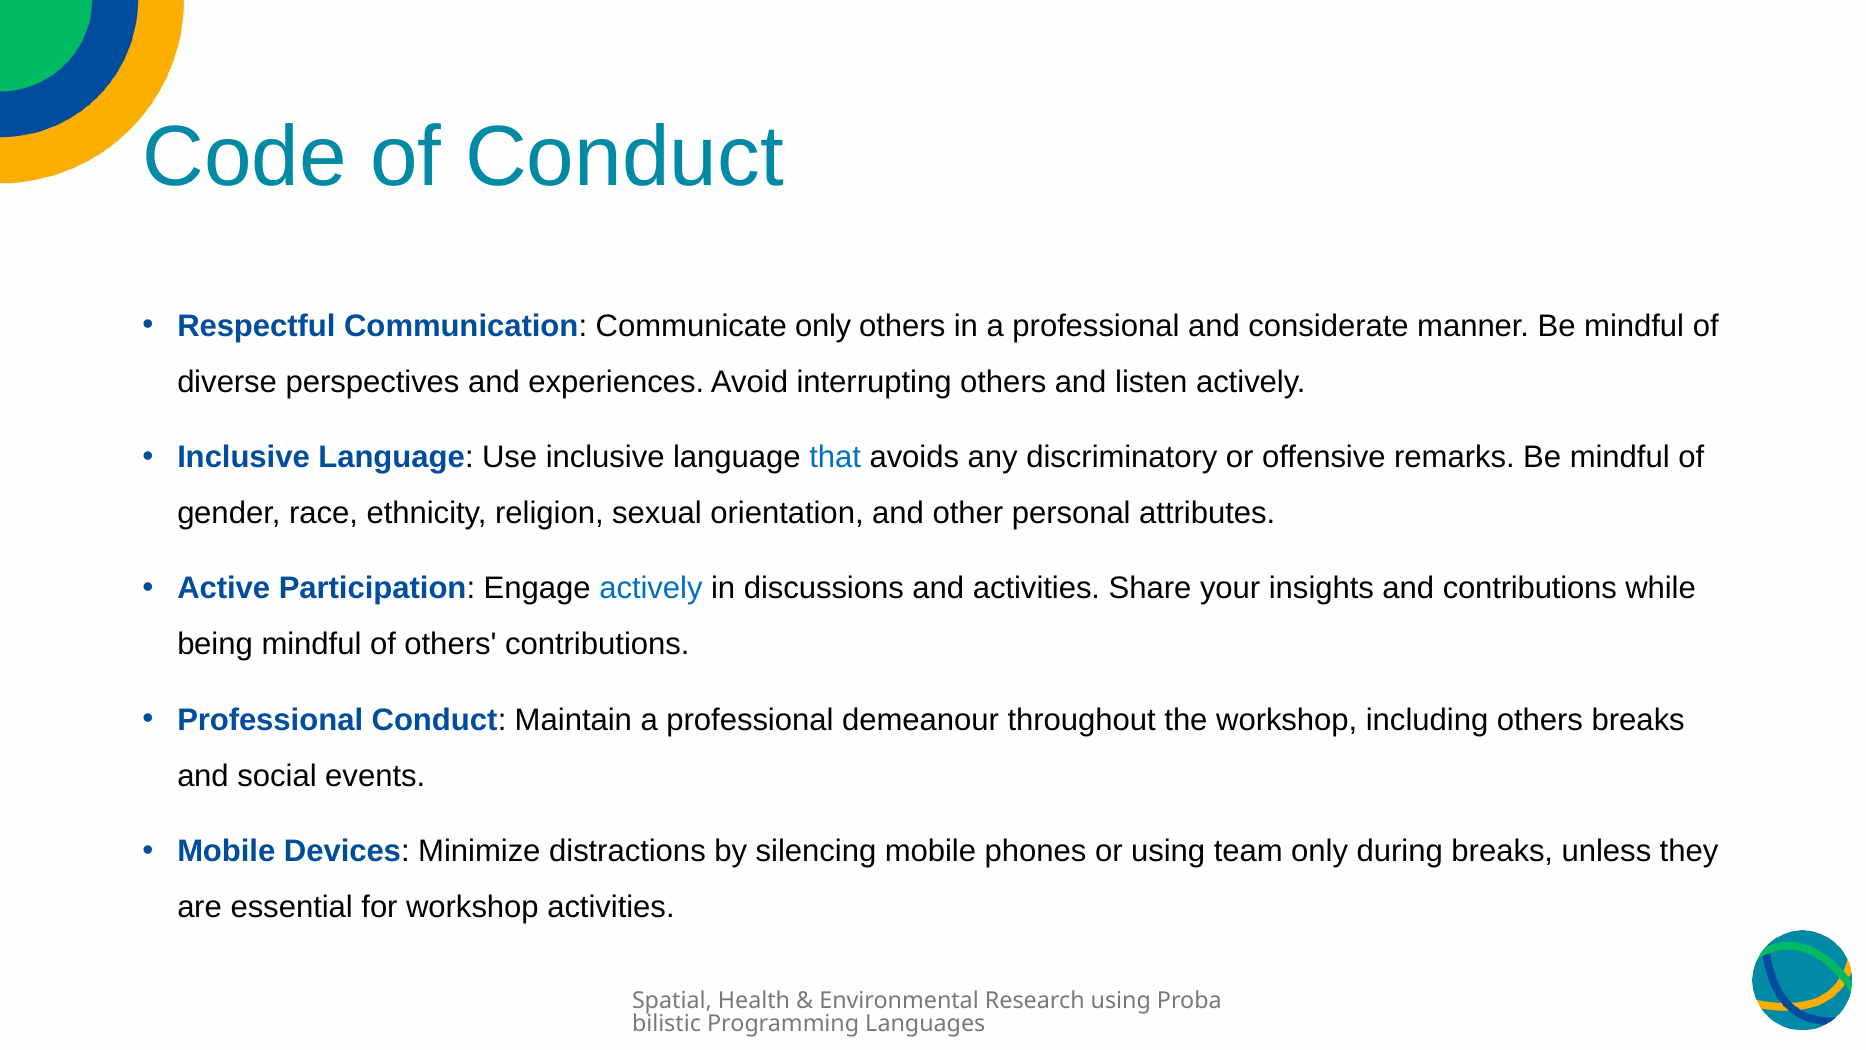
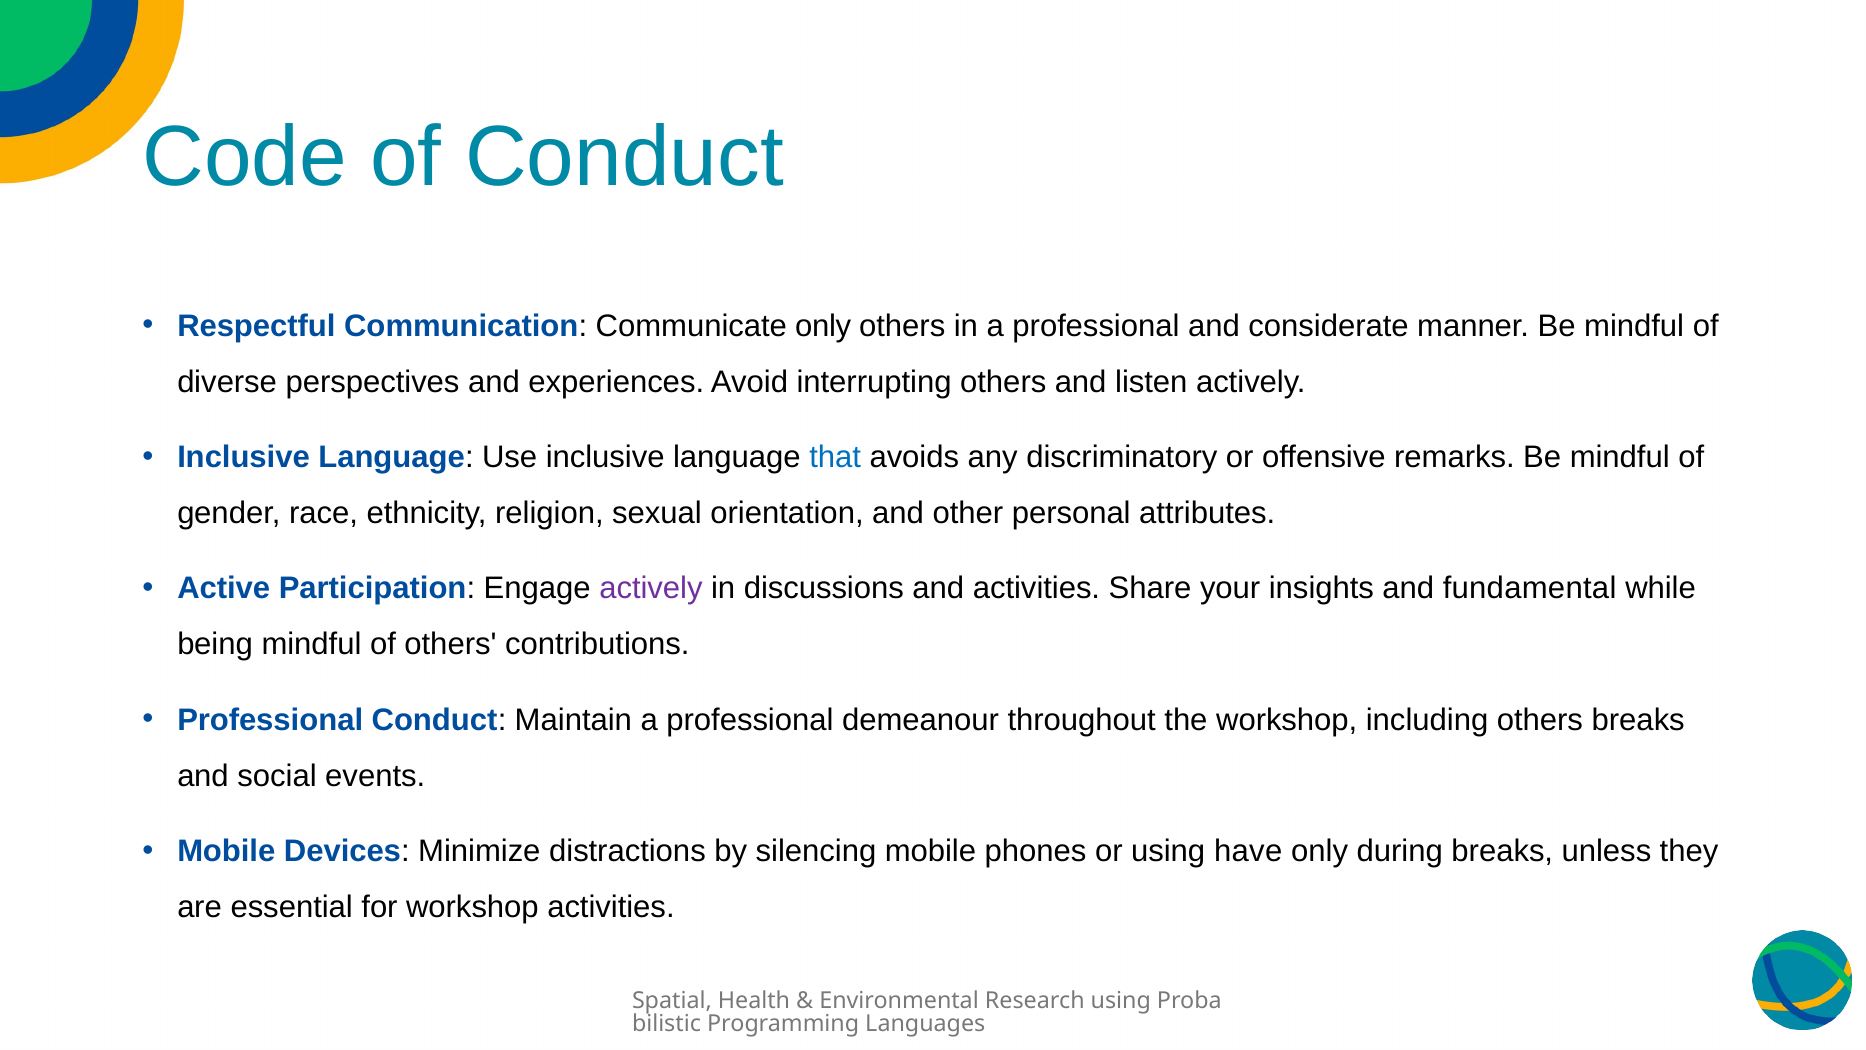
actively colour: blue -> purple (651, 588)
and contributions: contributions -> fundamental (1530, 588)
team: team -> have (1248, 851)
